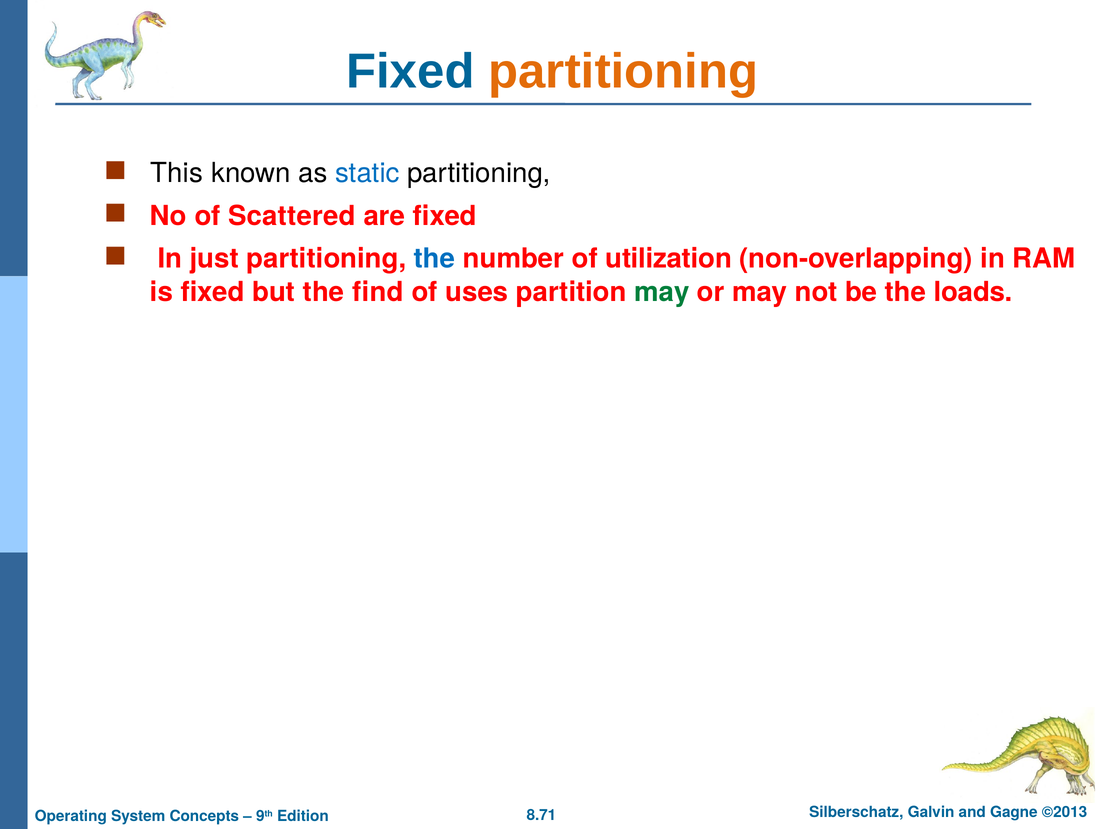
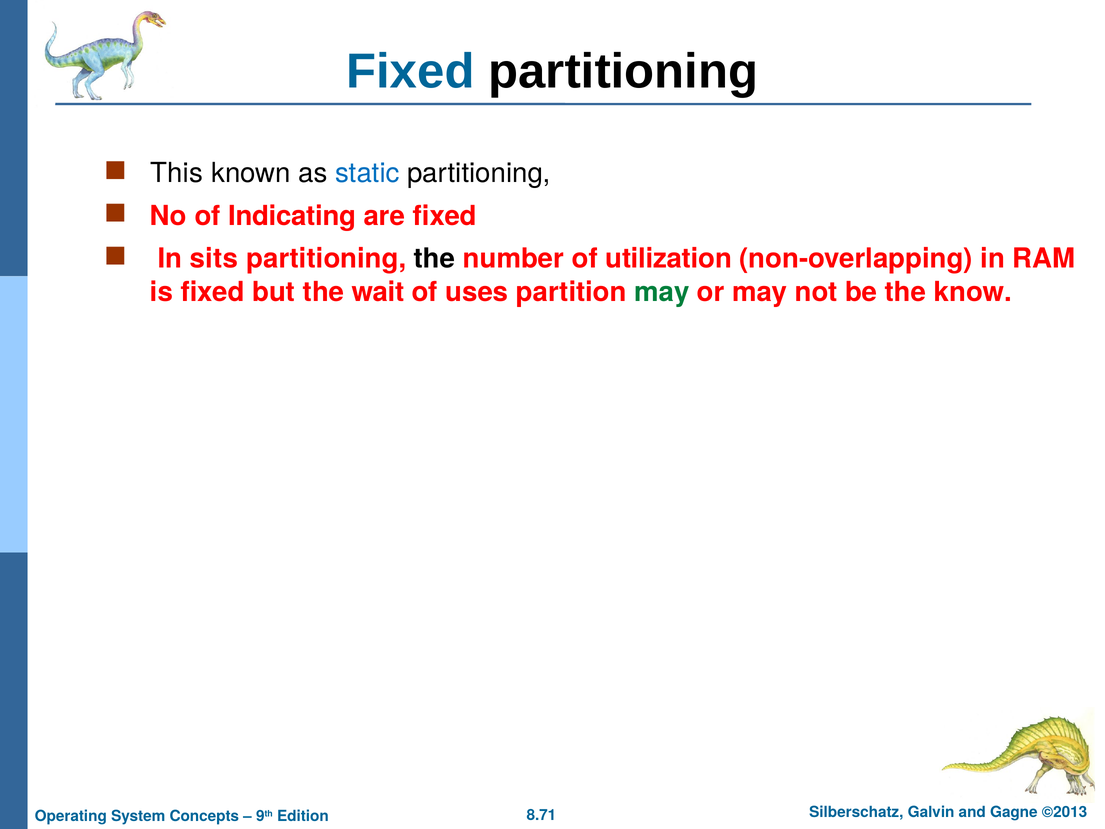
partitioning colour: orange -> black (623, 72)
Scattered: Scattered -> Indicating (292, 216)
just: just -> sits (214, 259)
the colour: blue -> black (435, 259)
find: find -> wait (378, 292)
loads: loads -> know (973, 292)
